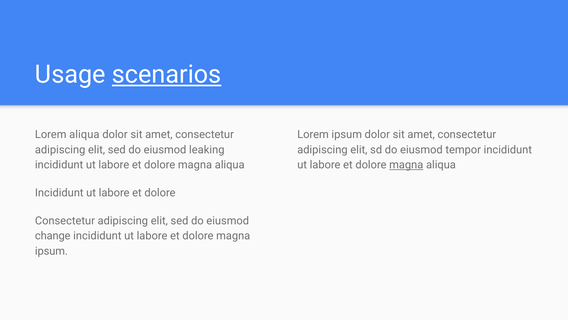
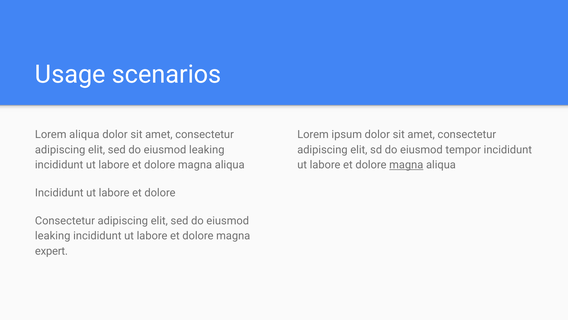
scenarios underline: present -> none (167, 74)
change: change -> leaking (53, 236)
ipsum: ipsum -> expert (51, 251)
